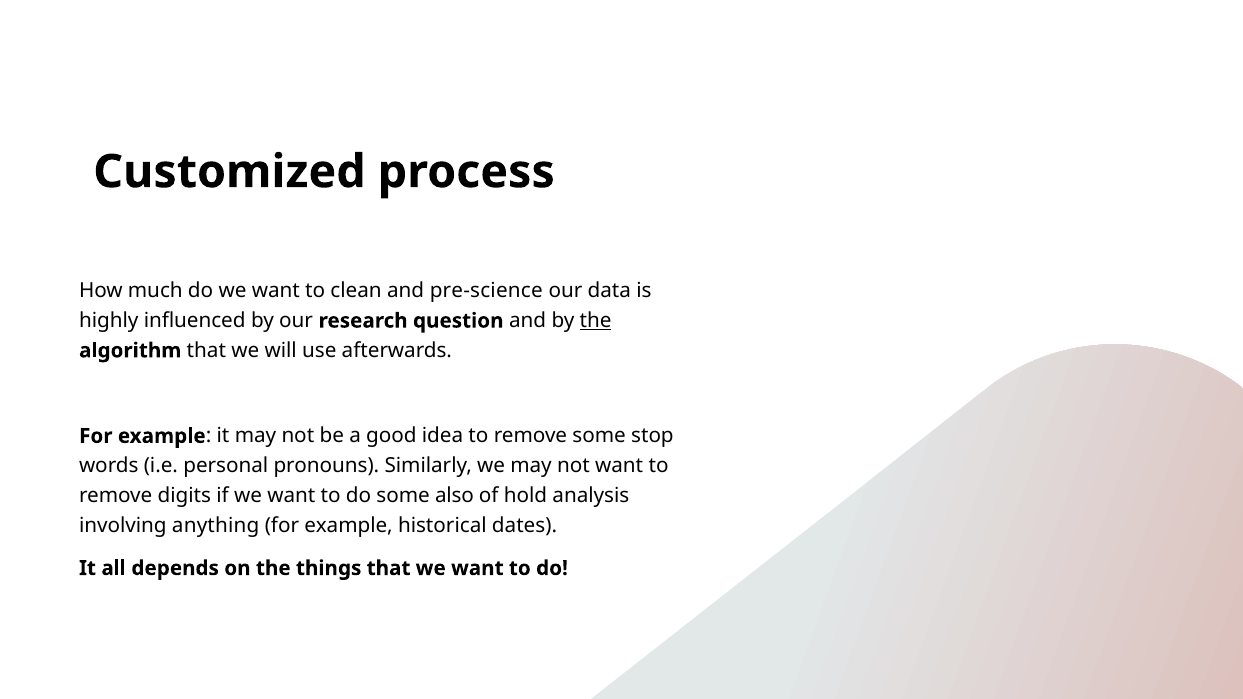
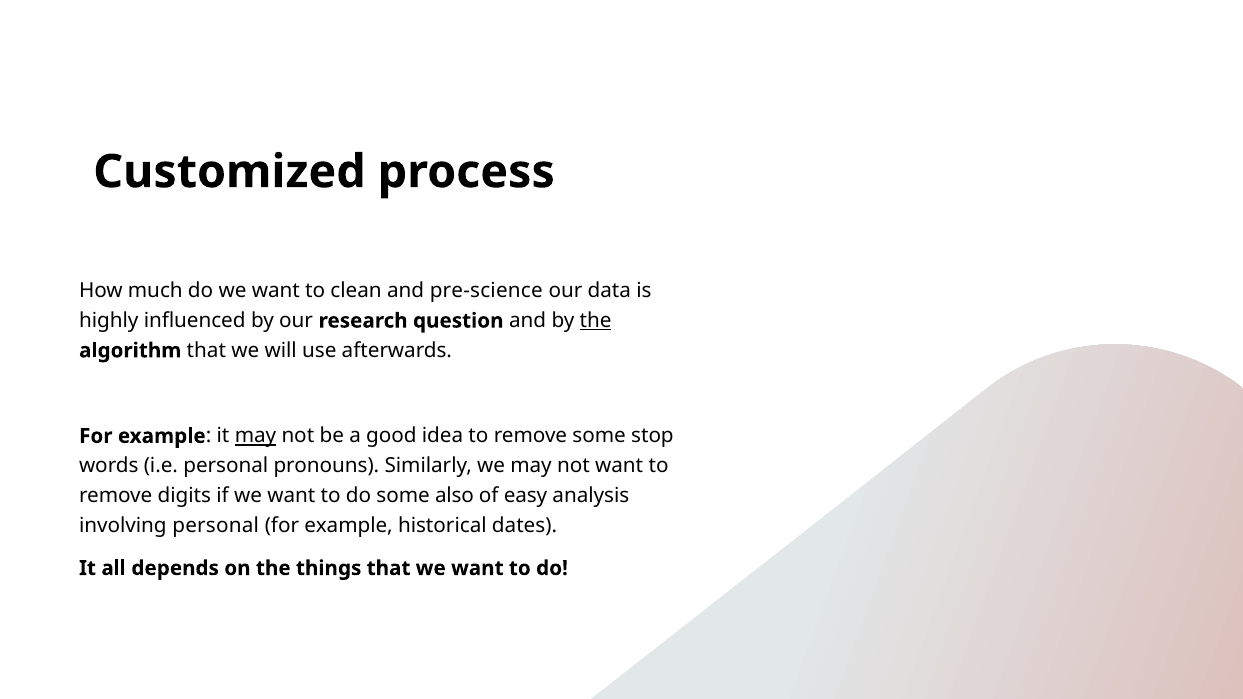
may underline: none -> present (256, 436)
hold: hold -> easy (526, 496)
involving anything: anything -> personal (216, 526)
